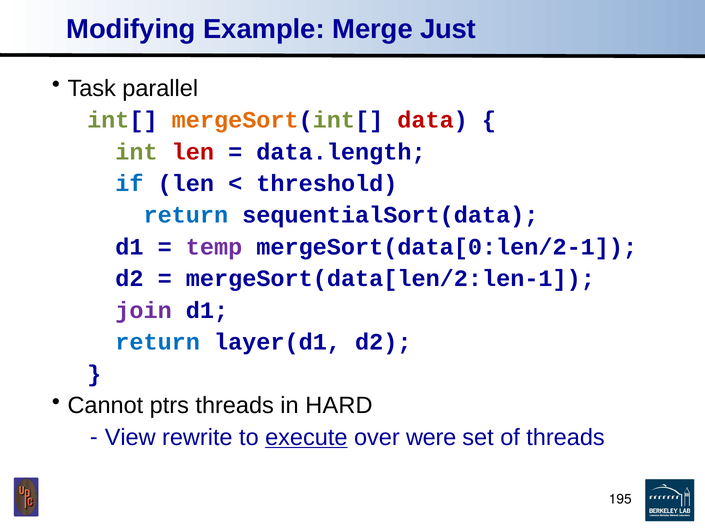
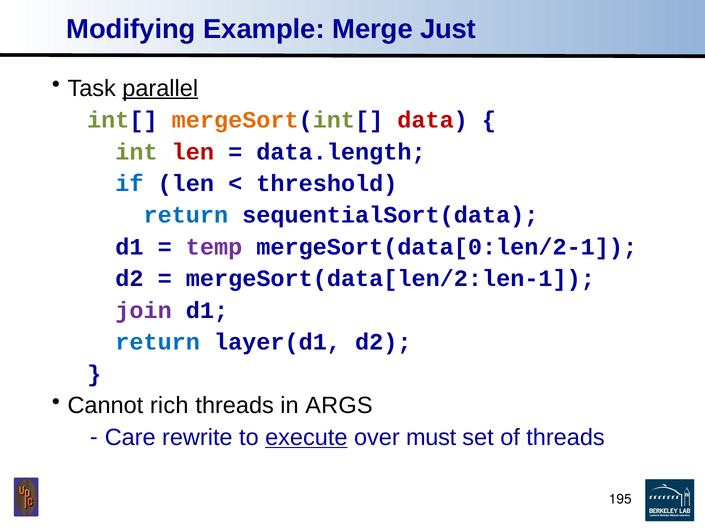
parallel underline: none -> present (160, 88)
ptrs: ptrs -> rich (169, 405)
HARD: HARD -> ARGS (339, 405)
View: View -> Care (130, 437)
were: were -> must (431, 437)
